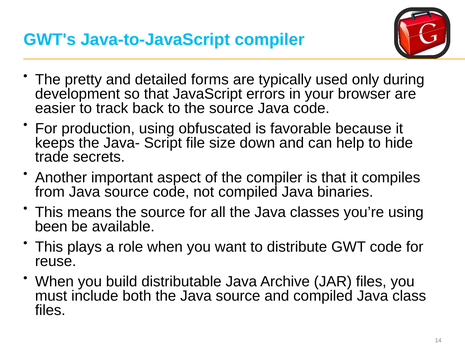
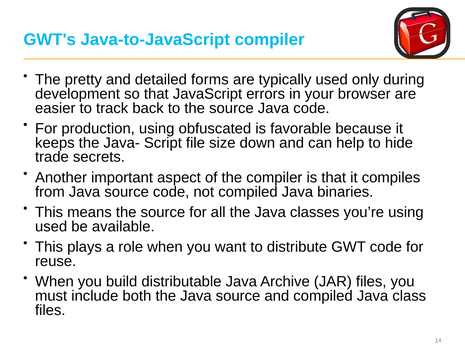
been: been -> used (51, 226)
